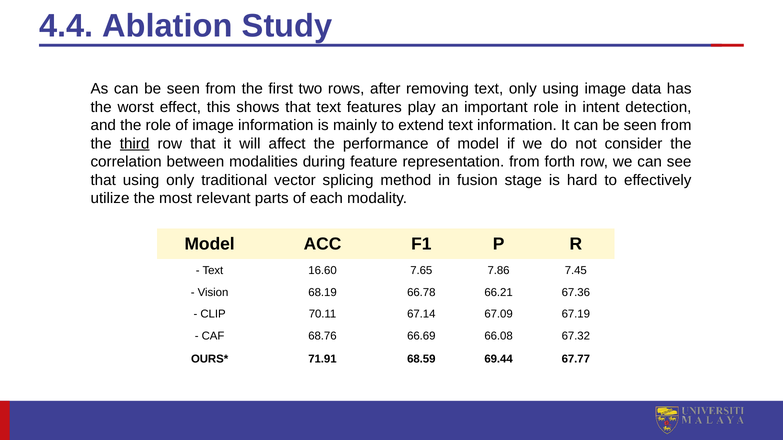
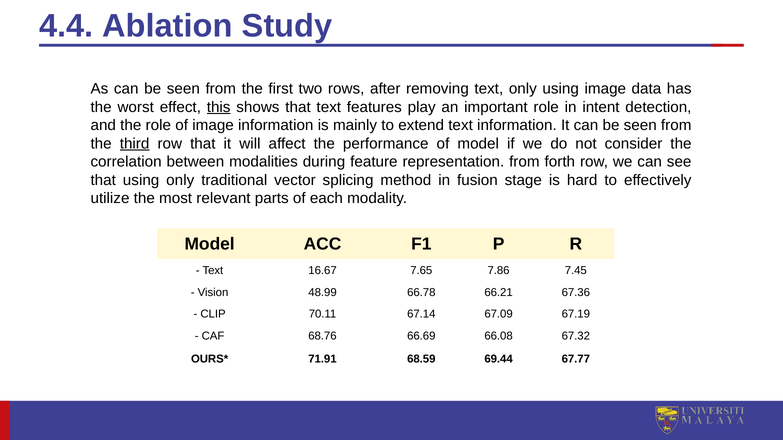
this underline: none -> present (219, 107)
16.60: 16.60 -> 16.67 (323, 271)
68.19: 68.19 -> 48.99 (323, 293)
